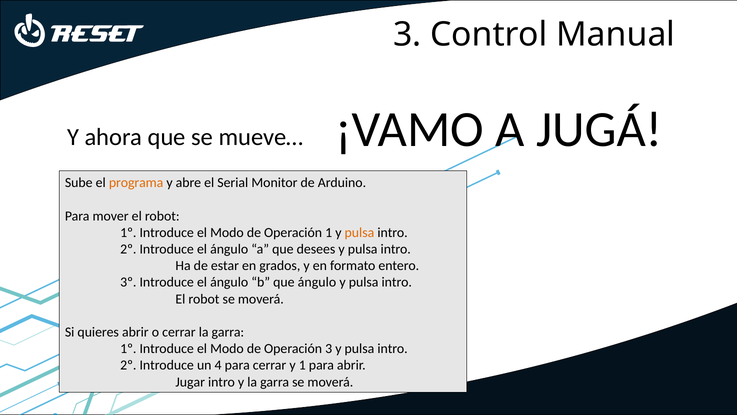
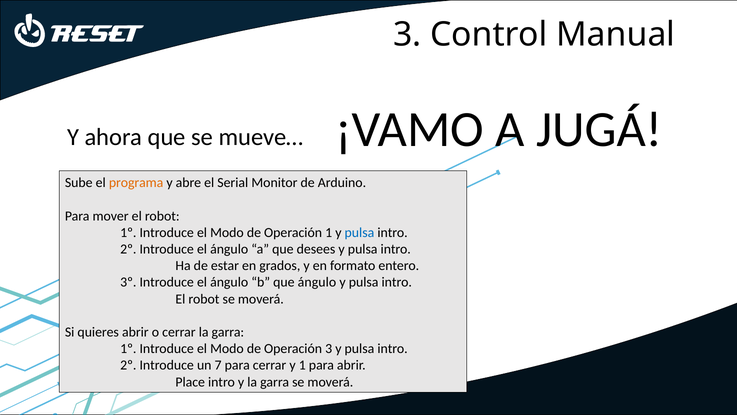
pulsa colour: orange -> blue (359, 232)
4: 4 -> 7 (218, 365)
Jugar: Jugar -> Place (190, 382)
